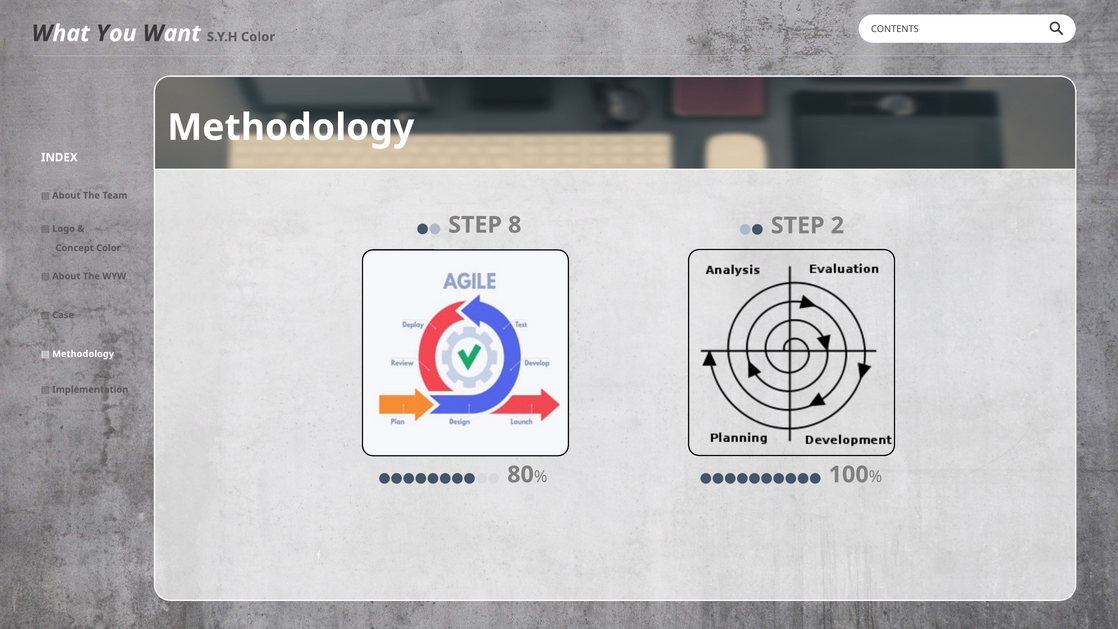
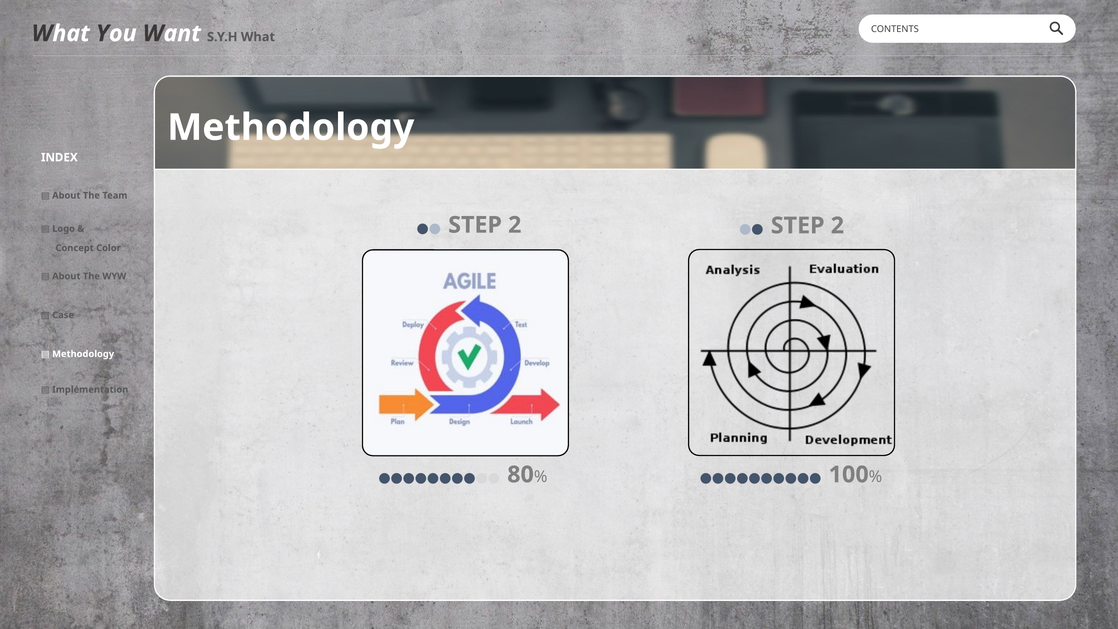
S.Y.H Color: Color -> What (258, 37)
8: 8 -> 2 (515, 225)
